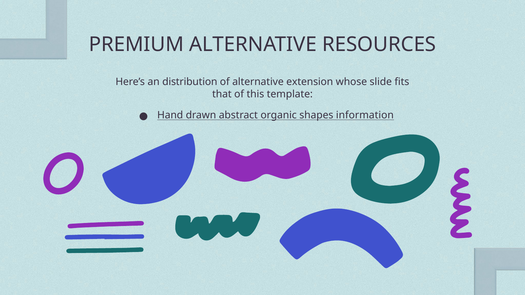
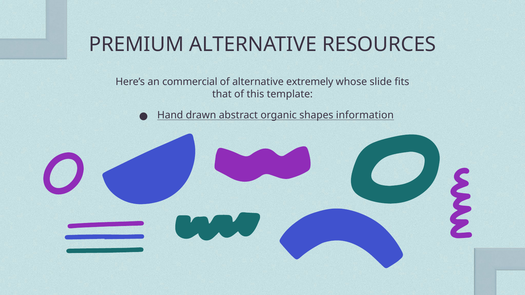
distribution: distribution -> commercial (190, 82)
extension: extension -> extremely (310, 82)
